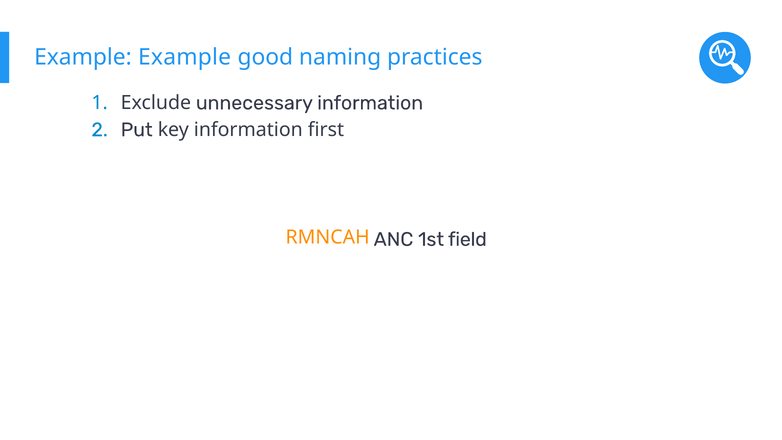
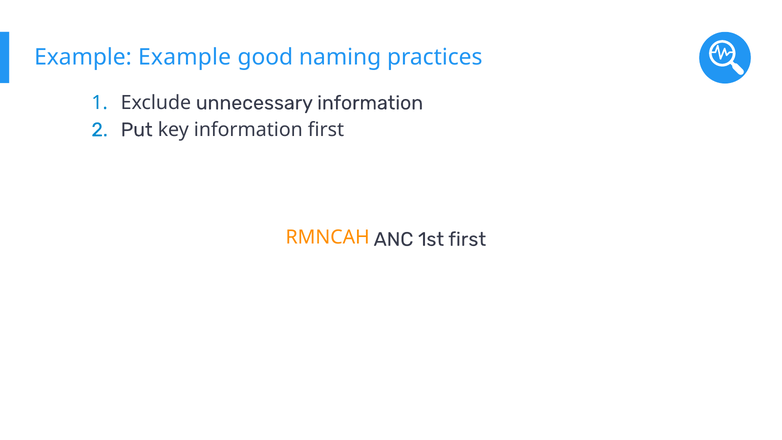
1st field: field -> first (467, 239)
